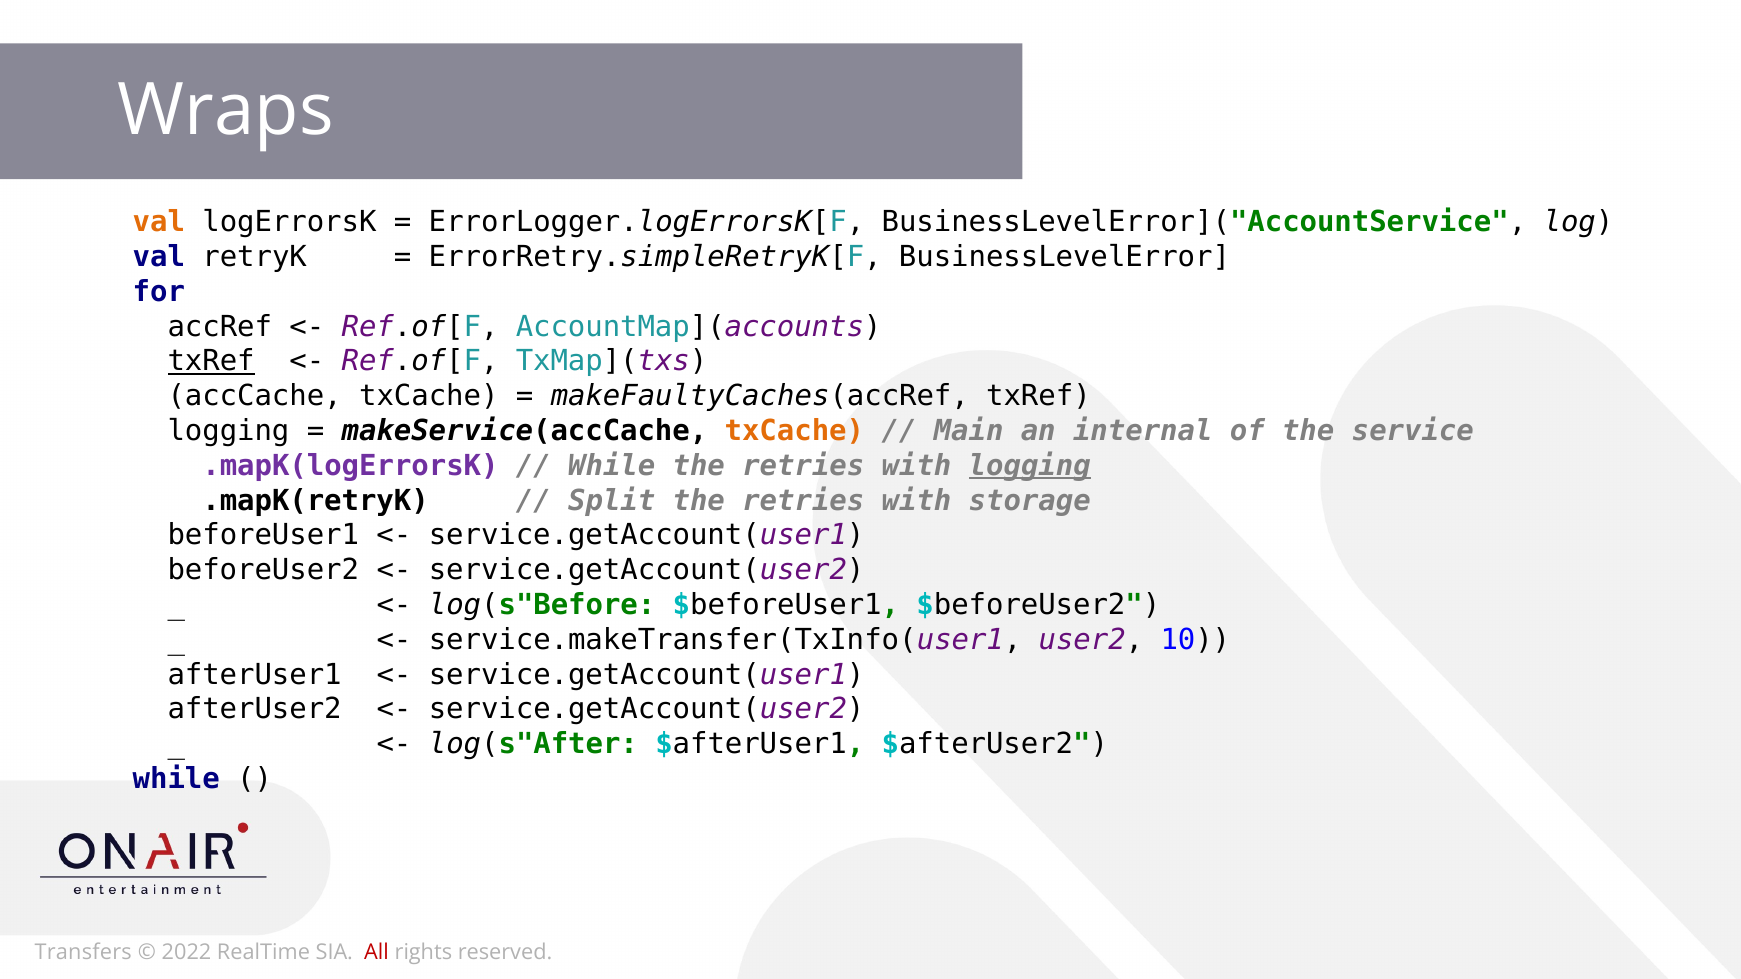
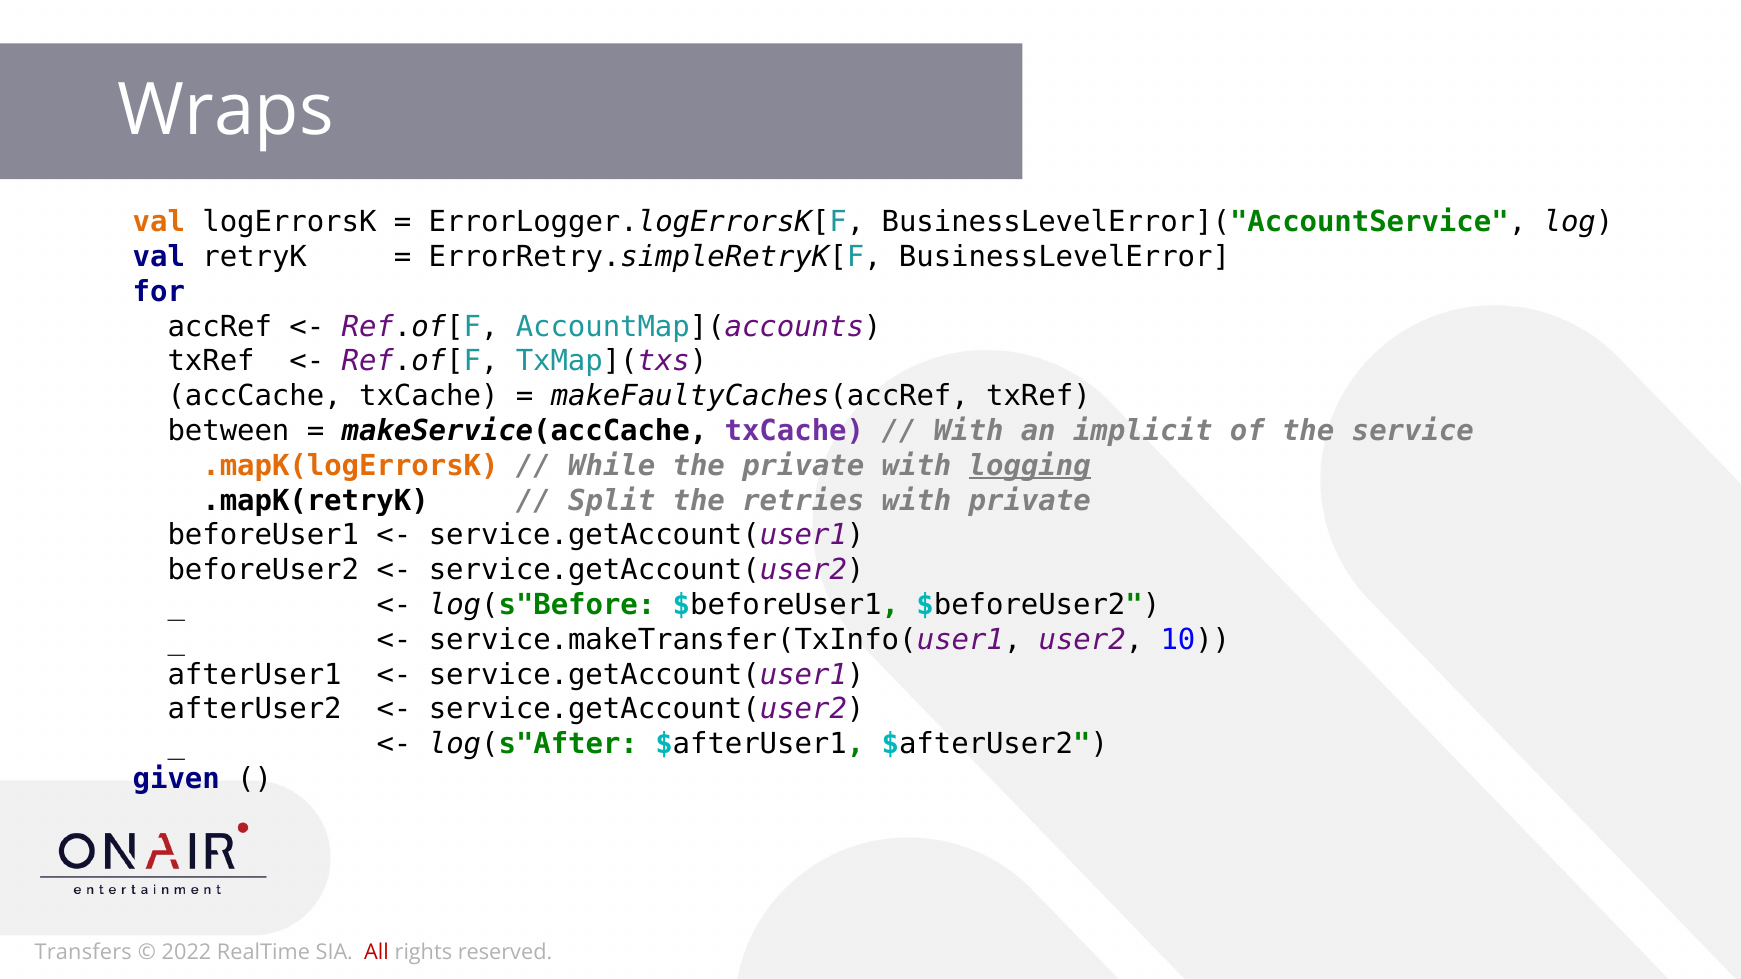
txRef underline: present -> none (211, 362)
logging: logging -> between (228, 431)
txCache colour: orange -> purple (794, 431)
Main: Main -> With (969, 431)
internal: internal -> implicit (1143, 431)
.mapK(logErrorsK colour: purple -> orange (350, 466)
retries: retries -> private (803, 466)
with storage: storage -> private (1030, 501)
while: while -> given (176, 779)
